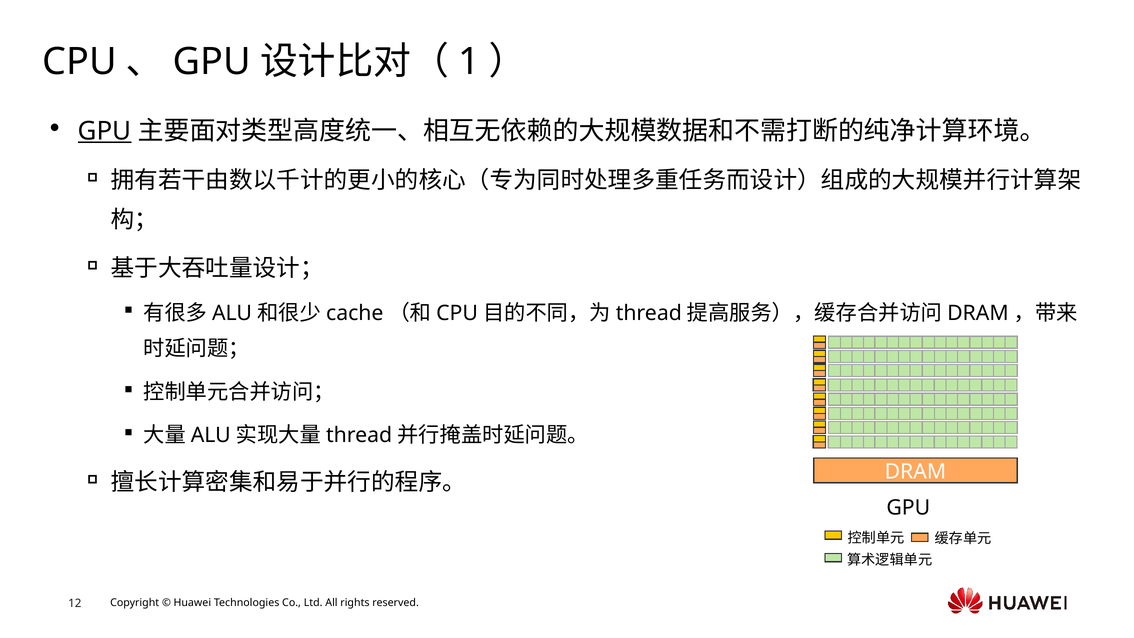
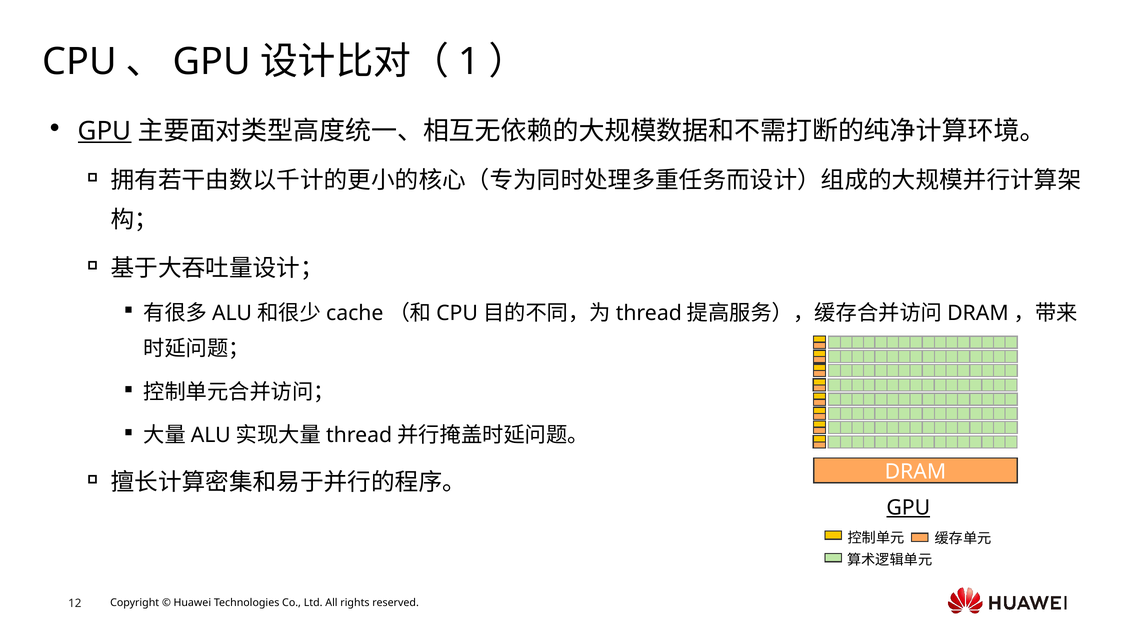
GPU underline: none -> present (908, 508)
